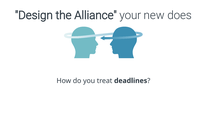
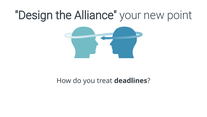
does: does -> point (180, 15)
